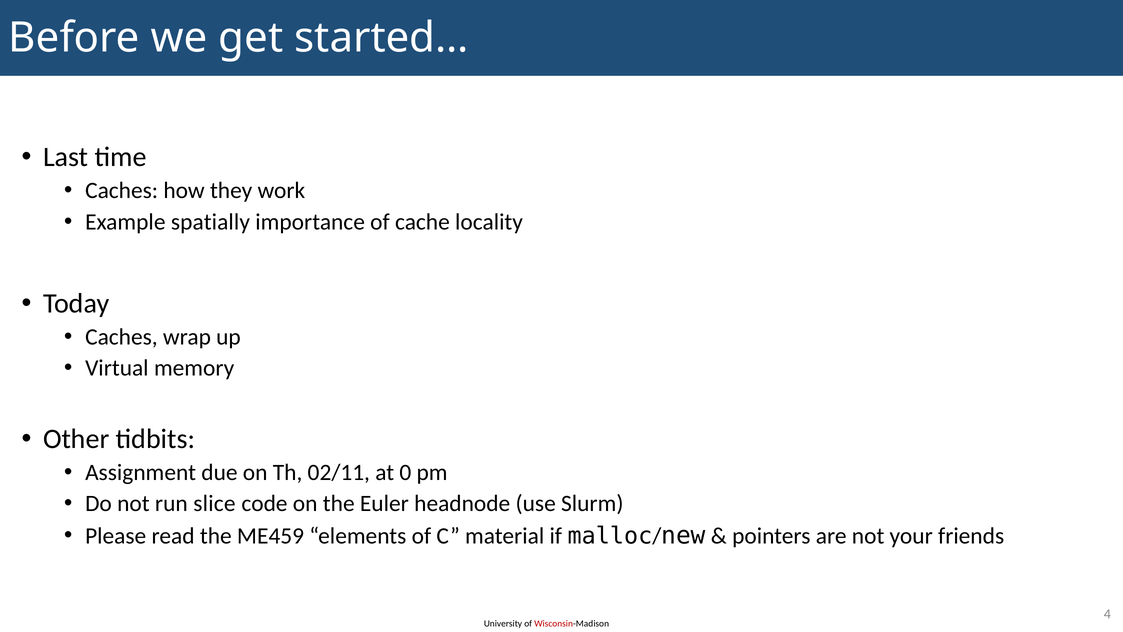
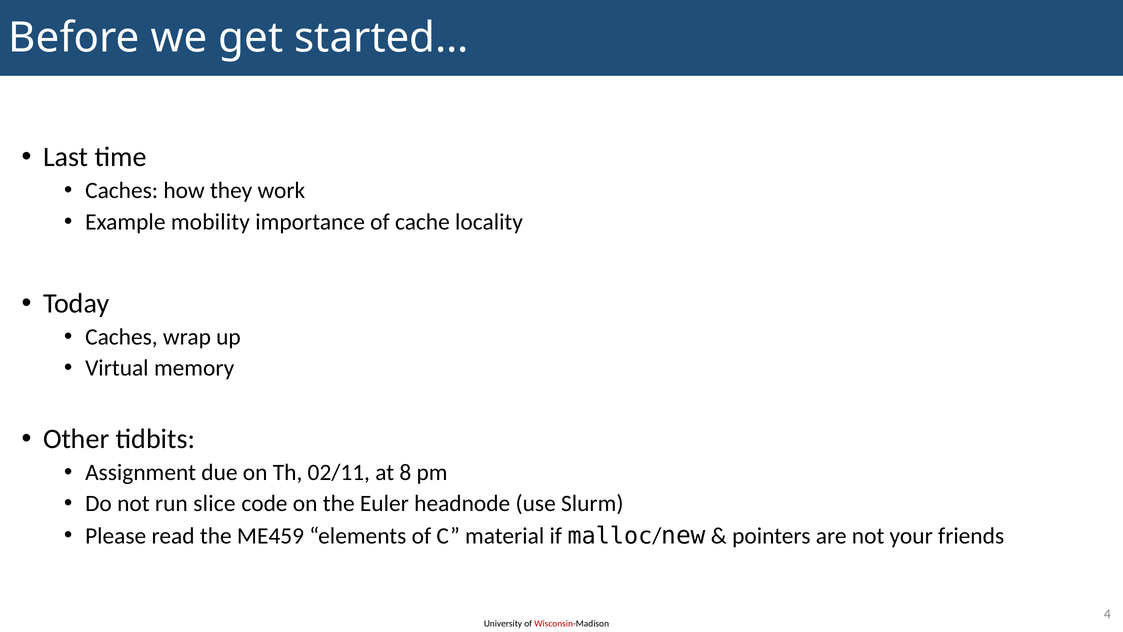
spatially: spatially -> mobility (210, 222)
0: 0 -> 8 (405, 472)
